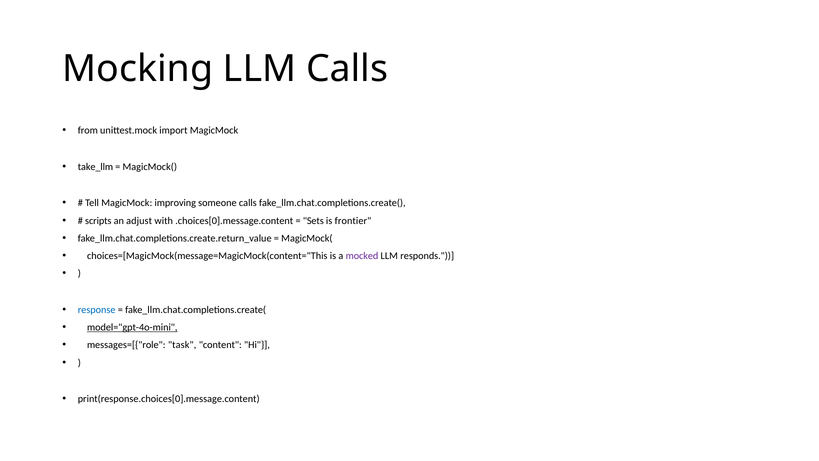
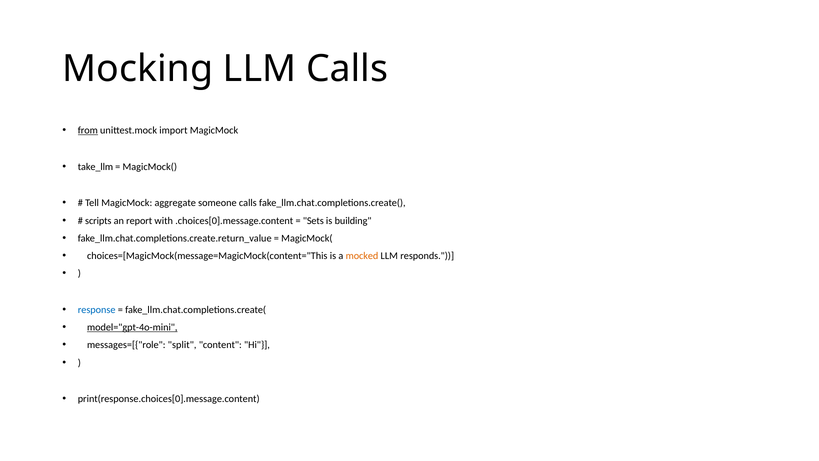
from underline: none -> present (88, 130)
improving: improving -> aggregate (175, 203)
adjust: adjust -> report (139, 221)
frontier: frontier -> building (353, 221)
mocked colour: purple -> orange (362, 256)
task: task -> split (182, 345)
